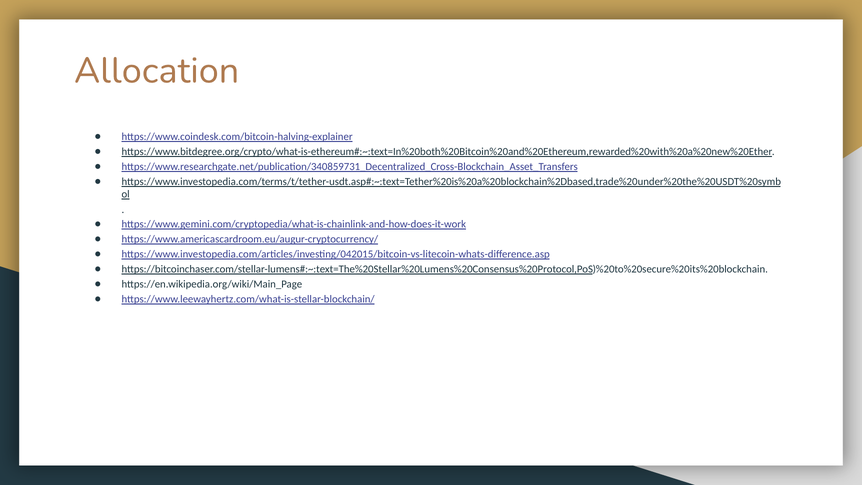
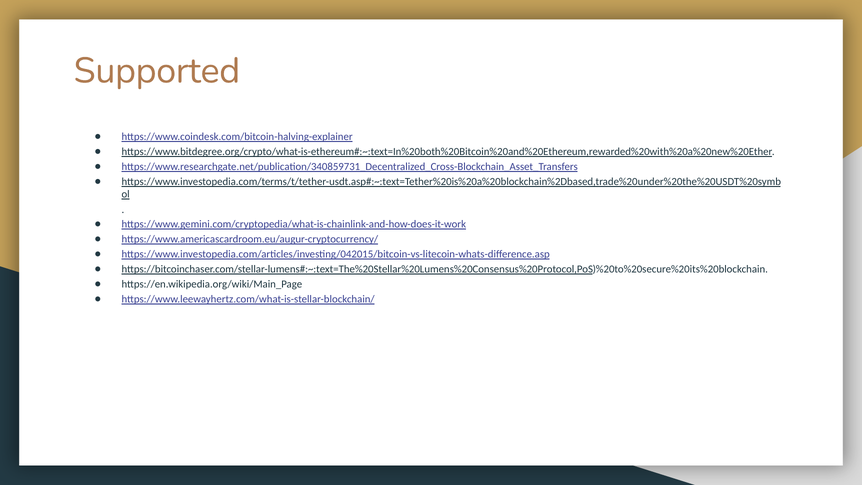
Allocation: Allocation -> Supported (157, 71)
